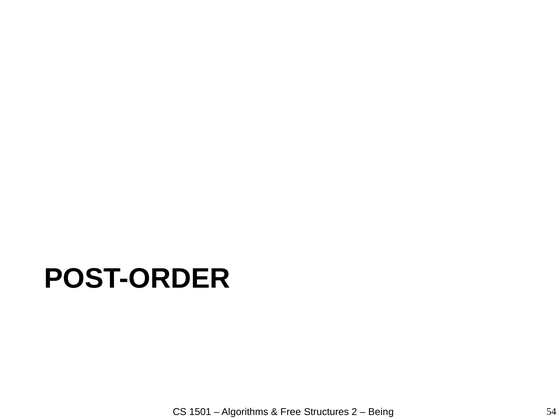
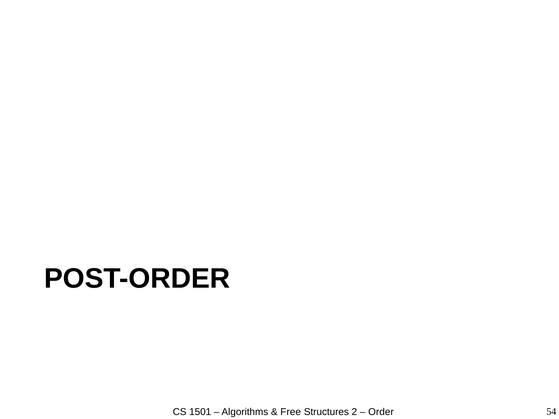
Being: Being -> Order (381, 412)
